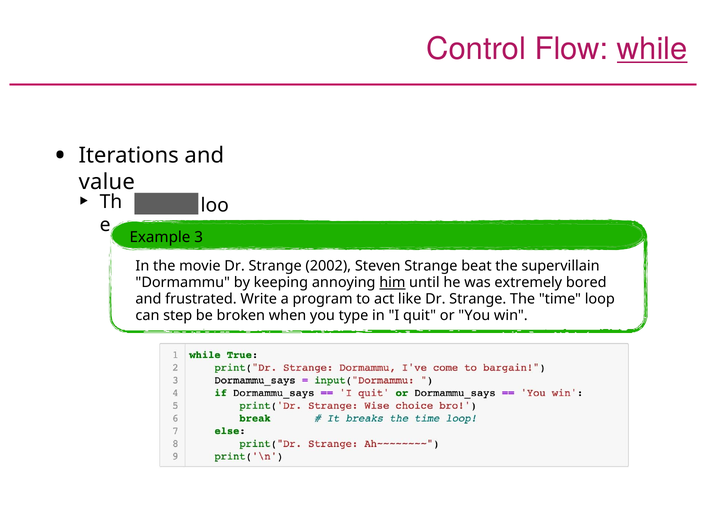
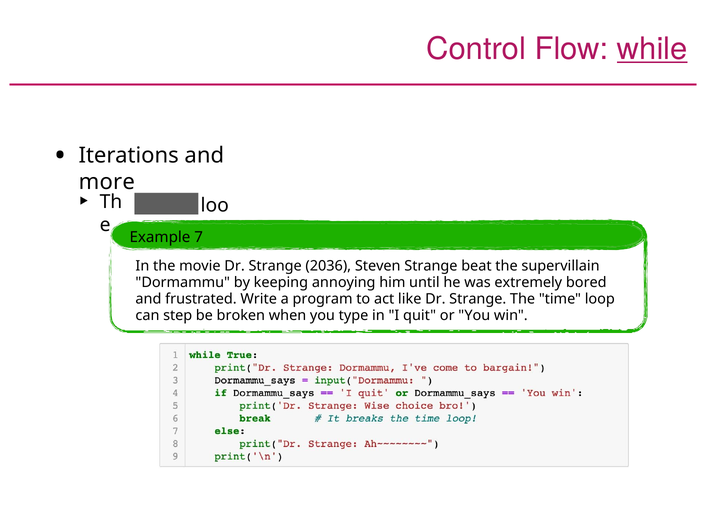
value: value -> more (107, 182)
3: 3 -> 7 (199, 238)
2002: 2002 -> 2036 (328, 266)
him underline: present -> none (392, 283)
